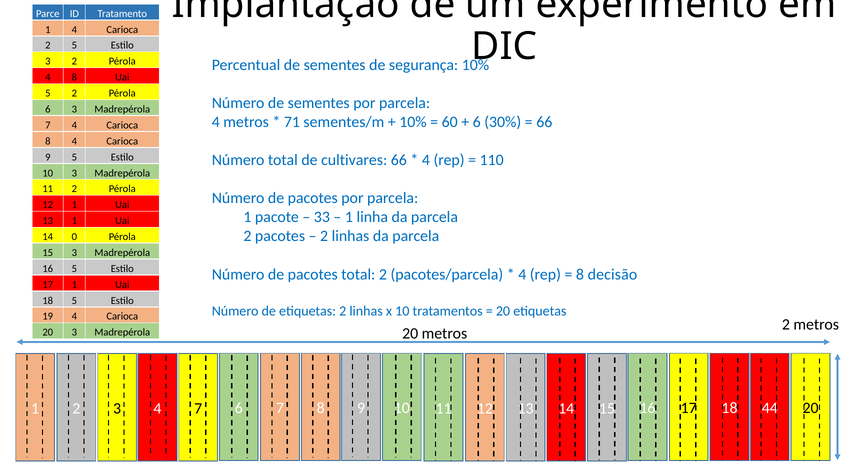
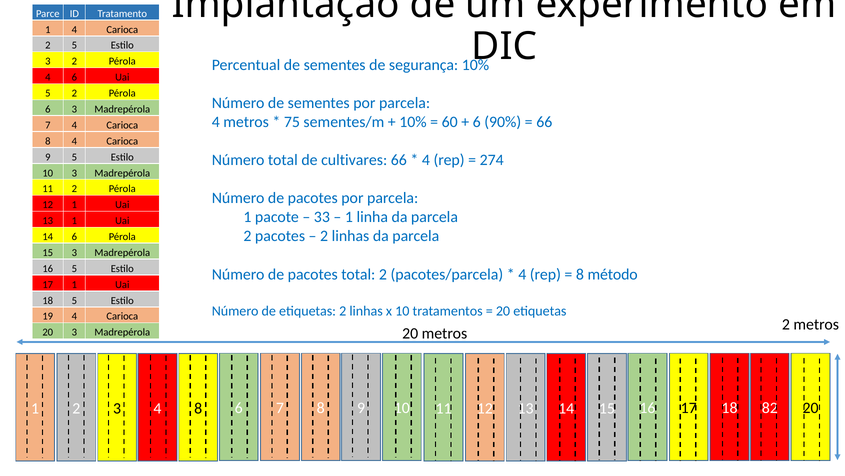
4 8: 8 -> 6 (74, 77)
71: 71 -> 75 (292, 122)
30%: 30% -> 90% (503, 122)
110: 110 -> 274 (492, 160)
14 0: 0 -> 6 (74, 236)
decisão: decisão -> método (613, 274)
44: 44 -> 82 (770, 408)
4 7: 7 -> 8 (198, 408)
